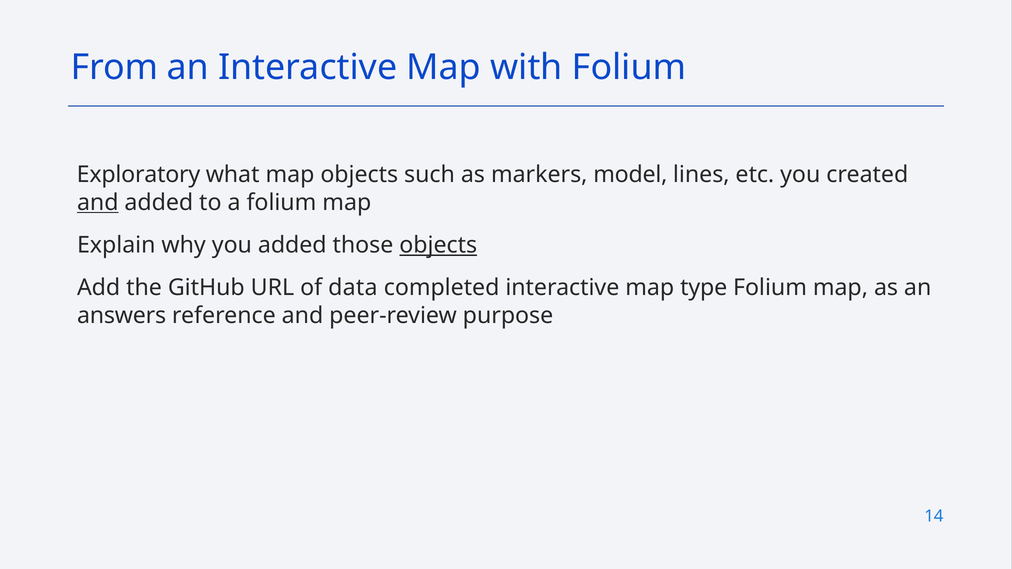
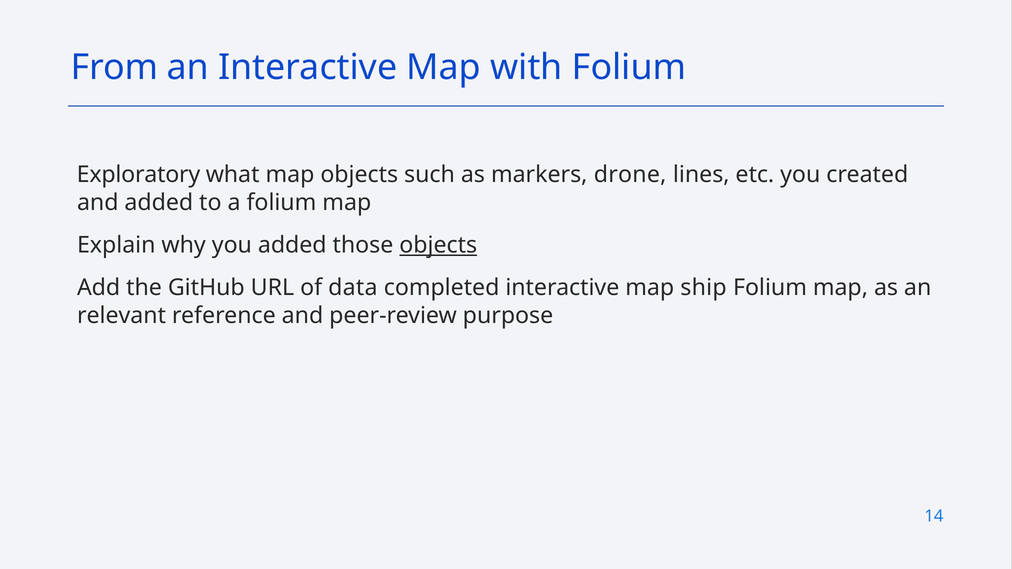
model: model -> drone (630, 175)
and underline: present -> none (98, 203)
type: type -> ship (704, 288)
answers: answers -> relevant (122, 316)
